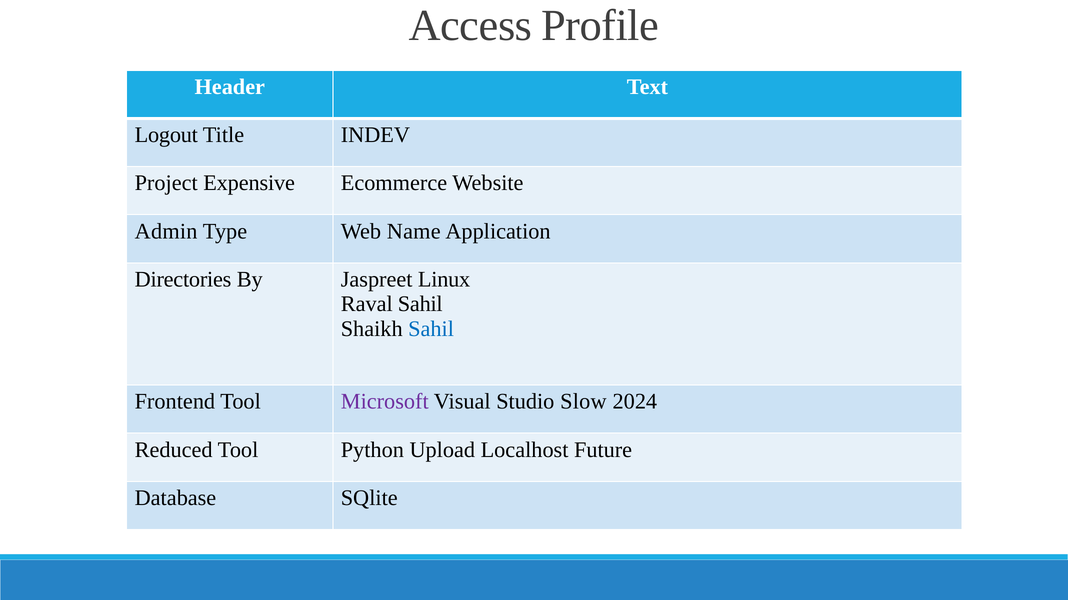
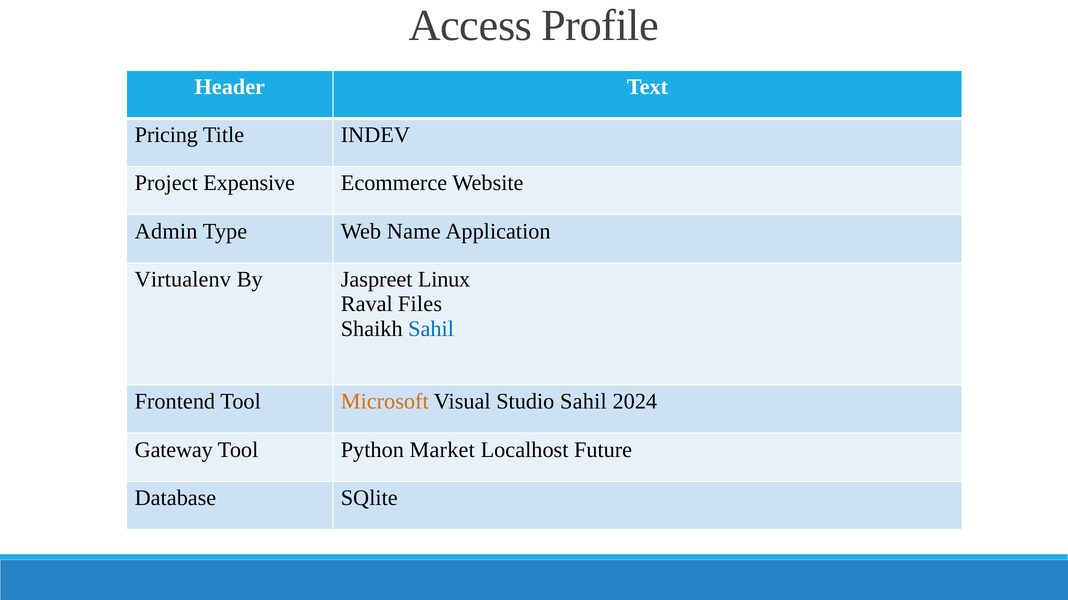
Logout: Logout -> Pricing (166, 135)
Directories: Directories -> Virtualenv (183, 280)
Raval Sahil: Sahil -> Files (420, 304)
Microsoft colour: purple -> orange (385, 402)
Studio Slow: Slow -> Sahil (583, 402)
Reduced: Reduced -> Gateway (174, 450)
Upload: Upload -> Market (442, 450)
